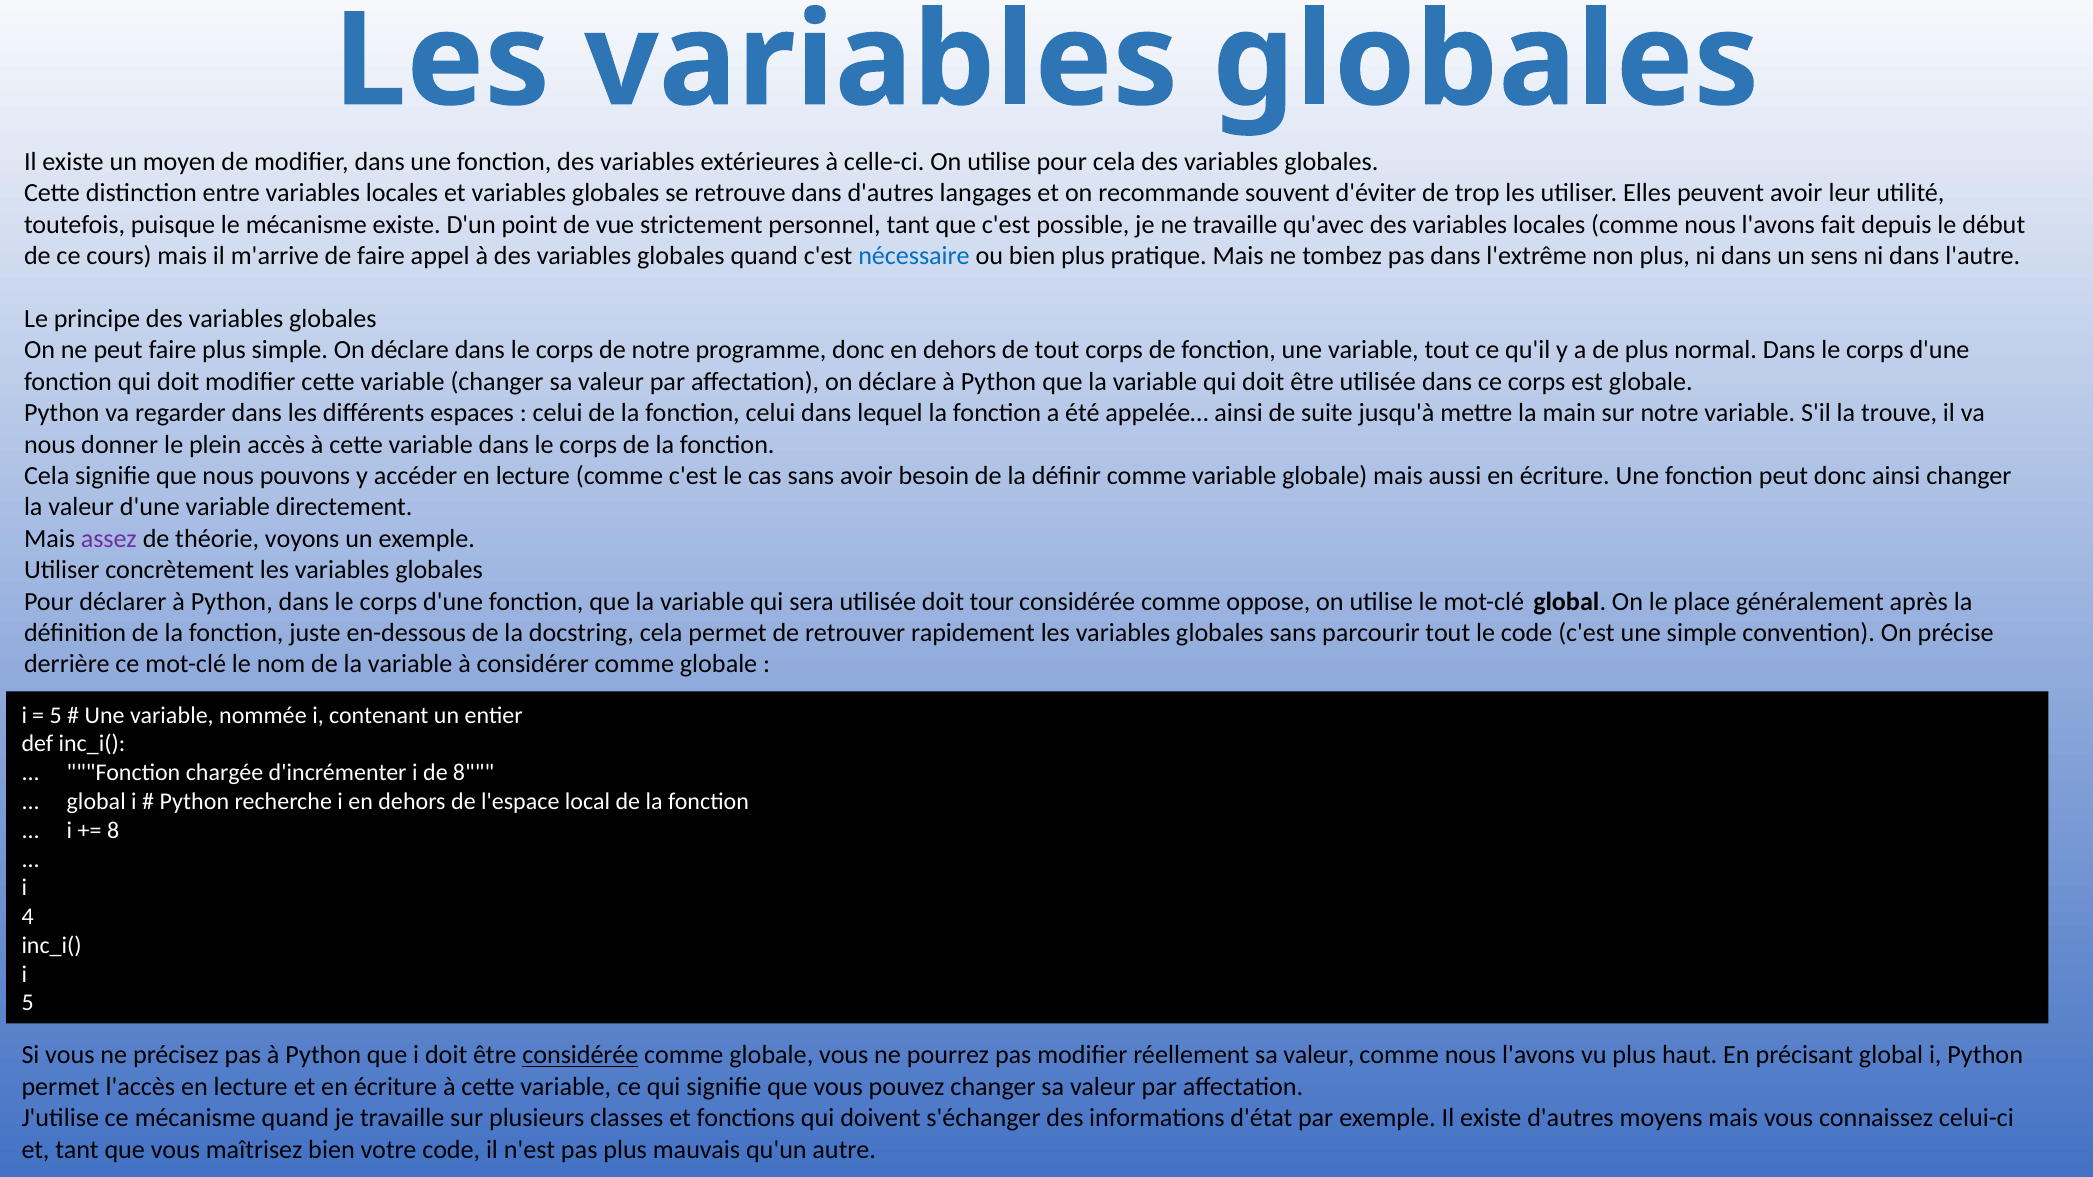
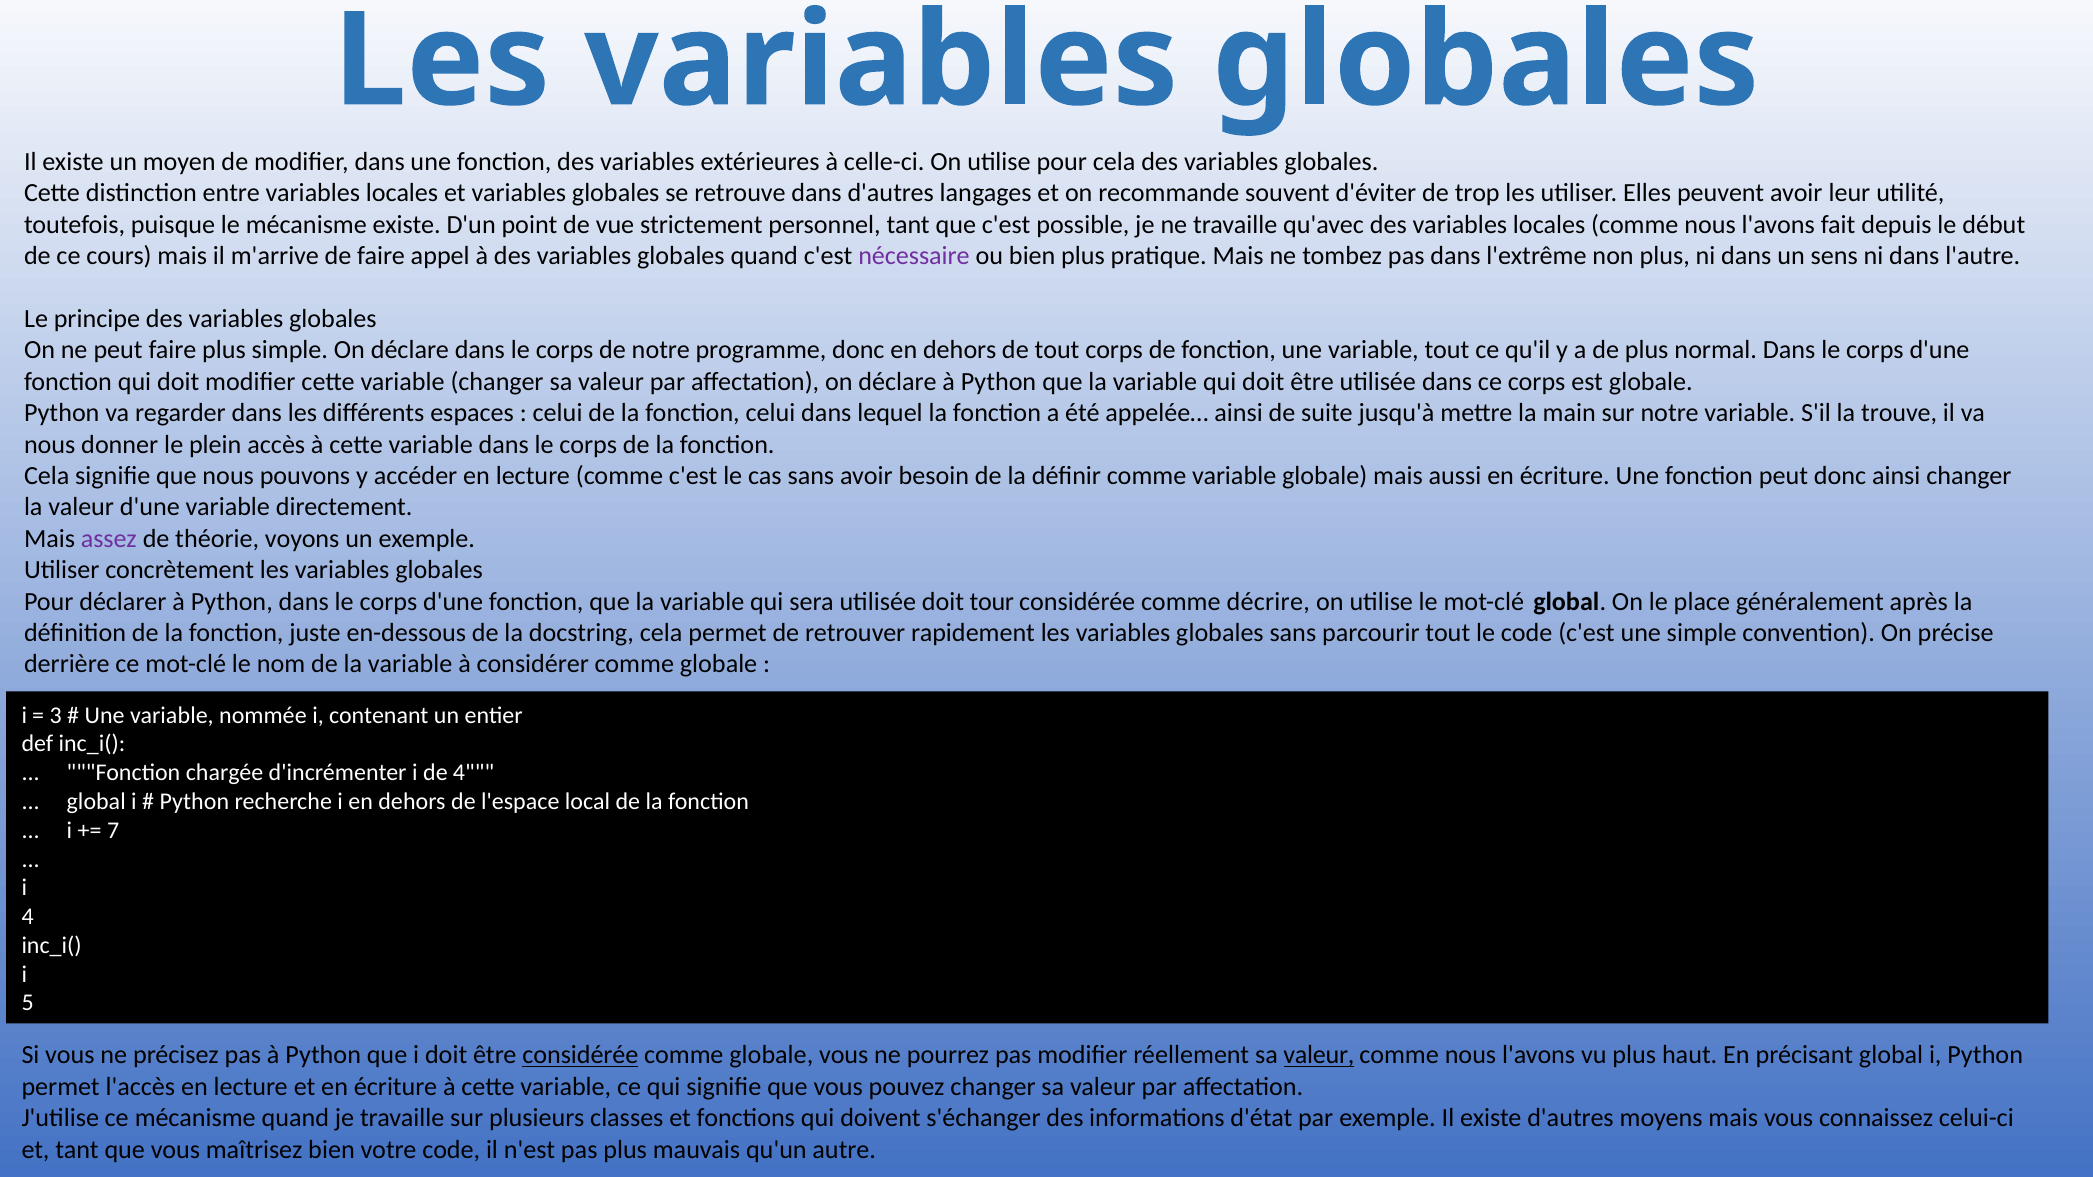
nécessaire colour: blue -> purple (914, 256)
oppose: oppose -> décrire (1268, 602)
5: 5 -> 3 (56, 715)
de 8: 8 -> 4 (474, 773)
8: 8 -> 7 (113, 831)
valeur underline: none -> present (1319, 1056)
